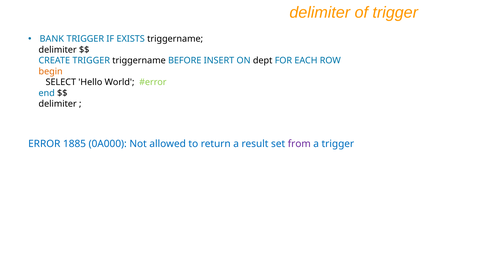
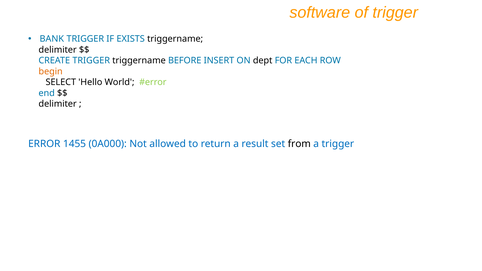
delimiter: delimiter -> software (320, 13)
1885: 1885 -> 1455 (75, 144)
from colour: purple -> black (299, 144)
